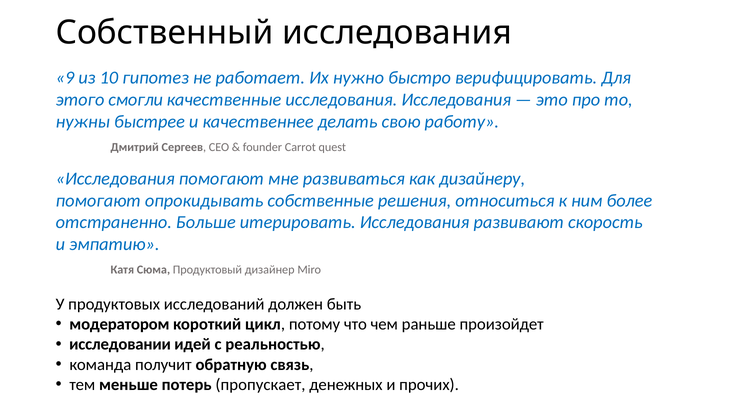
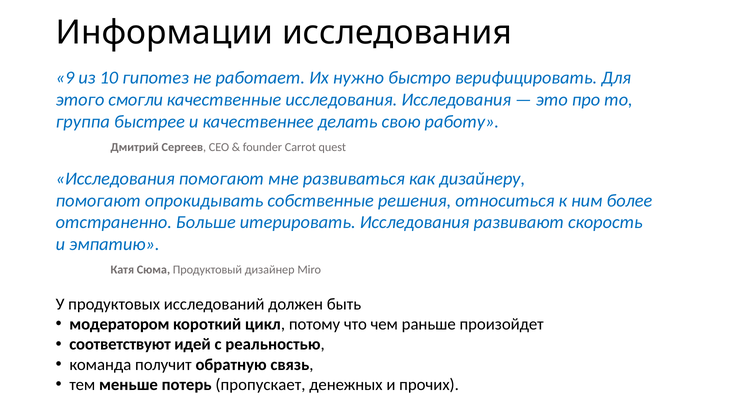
Собственный: Собственный -> Информации (165, 33)
нужны: нужны -> группа (83, 122)
исследовании: исследовании -> соответствуют (120, 345)
